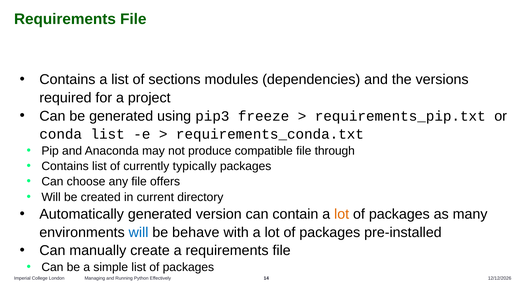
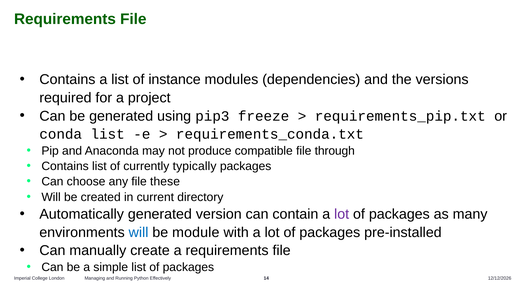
sections: sections -> instance (175, 80)
offers: offers -> these (165, 182)
lot colour: orange -> purple (342, 214)
behave: behave -> module (196, 233)
